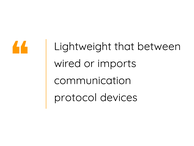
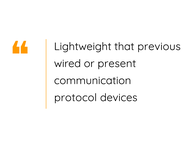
between: between -> previous (159, 46)
imports: imports -> present (117, 63)
